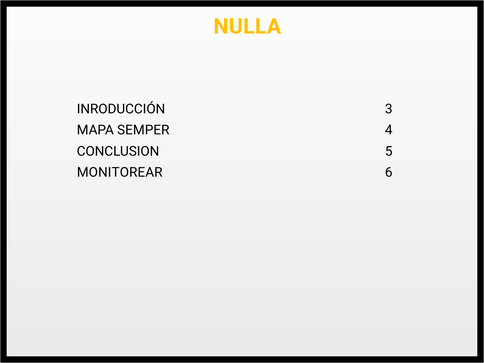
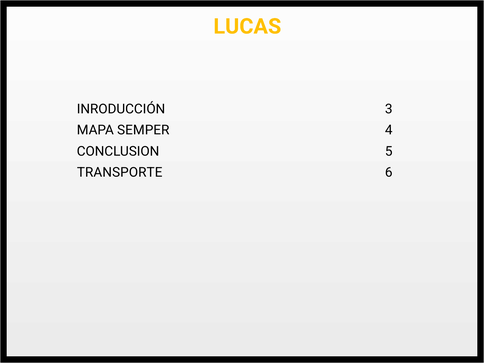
NULLA: NULLA -> LUCAS (247, 26)
MONITOREAR: MONITOREAR -> TRANSPORTE (120, 173)
